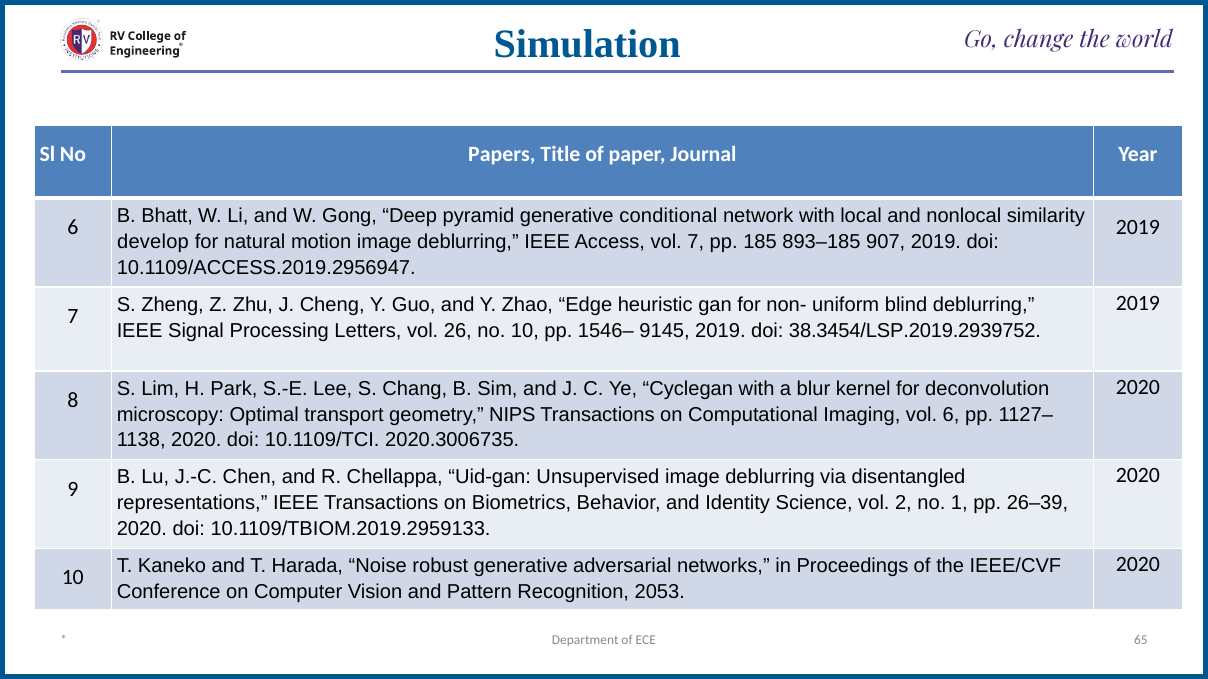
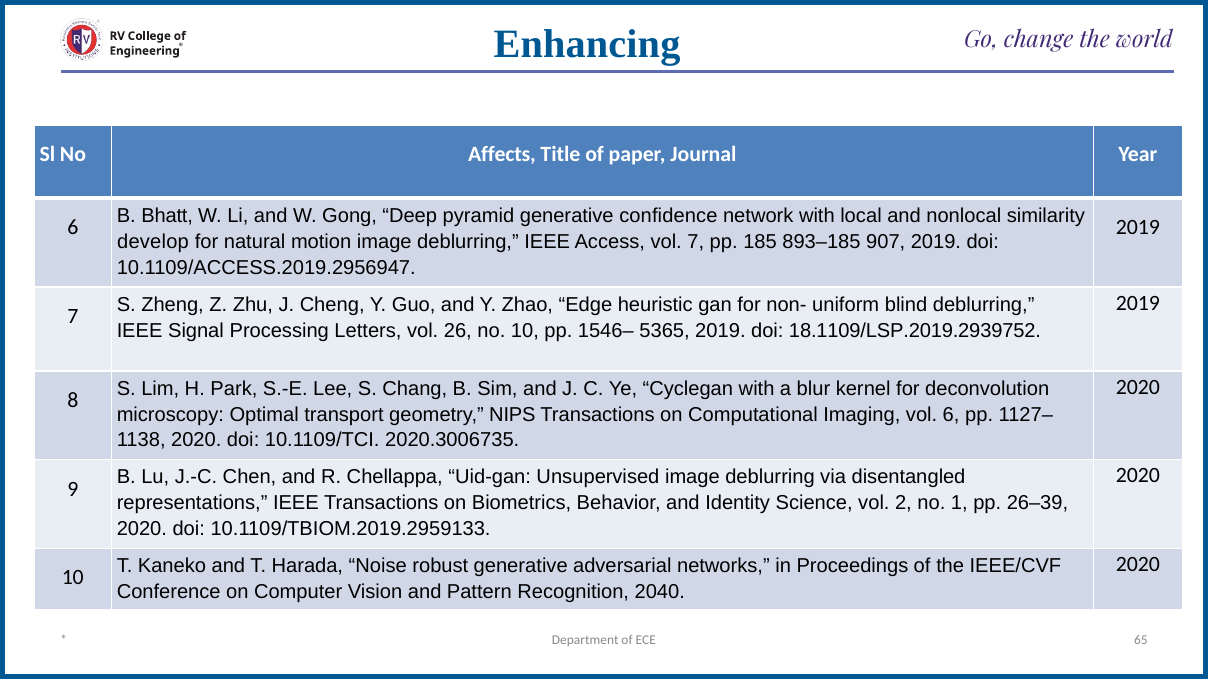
Simulation: Simulation -> Enhancing (587, 44)
Papers: Papers -> Affects (502, 155)
conditional: conditional -> confidence (668, 216)
9145: 9145 -> 5365 (665, 331)
38.3454/LSP.2019.2939752: 38.3454/LSP.2019.2939752 -> 18.1109/LSP.2019.2939752 (915, 331)
2053: 2053 -> 2040 (660, 592)
